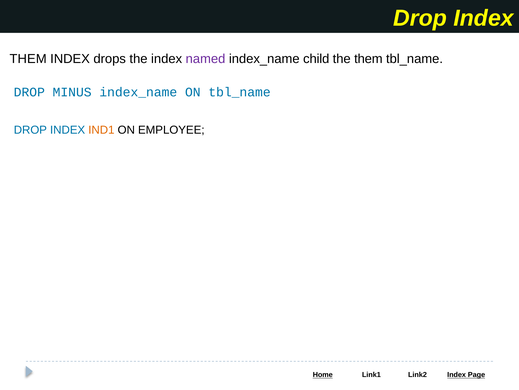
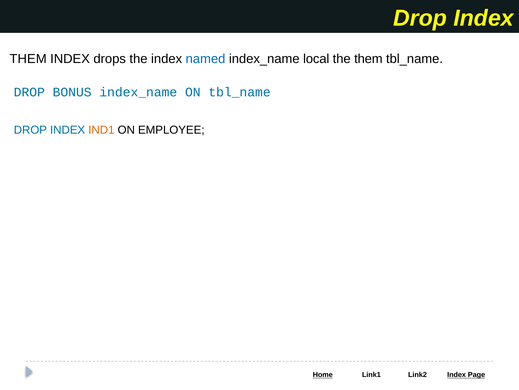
named colour: purple -> blue (206, 59)
child: child -> local (316, 59)
MINUS: MINUS -> BONUS (72, 92)
